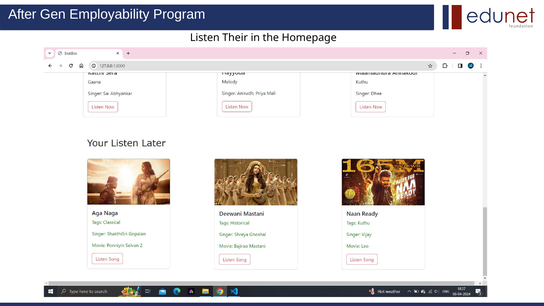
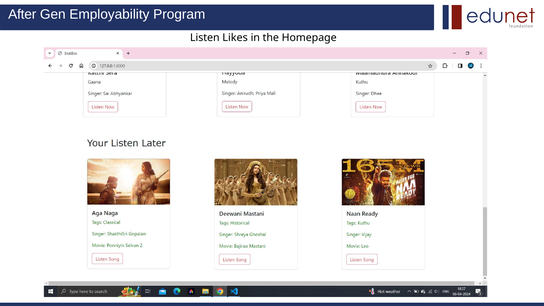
Their: Their -> Likes (235, 38)
